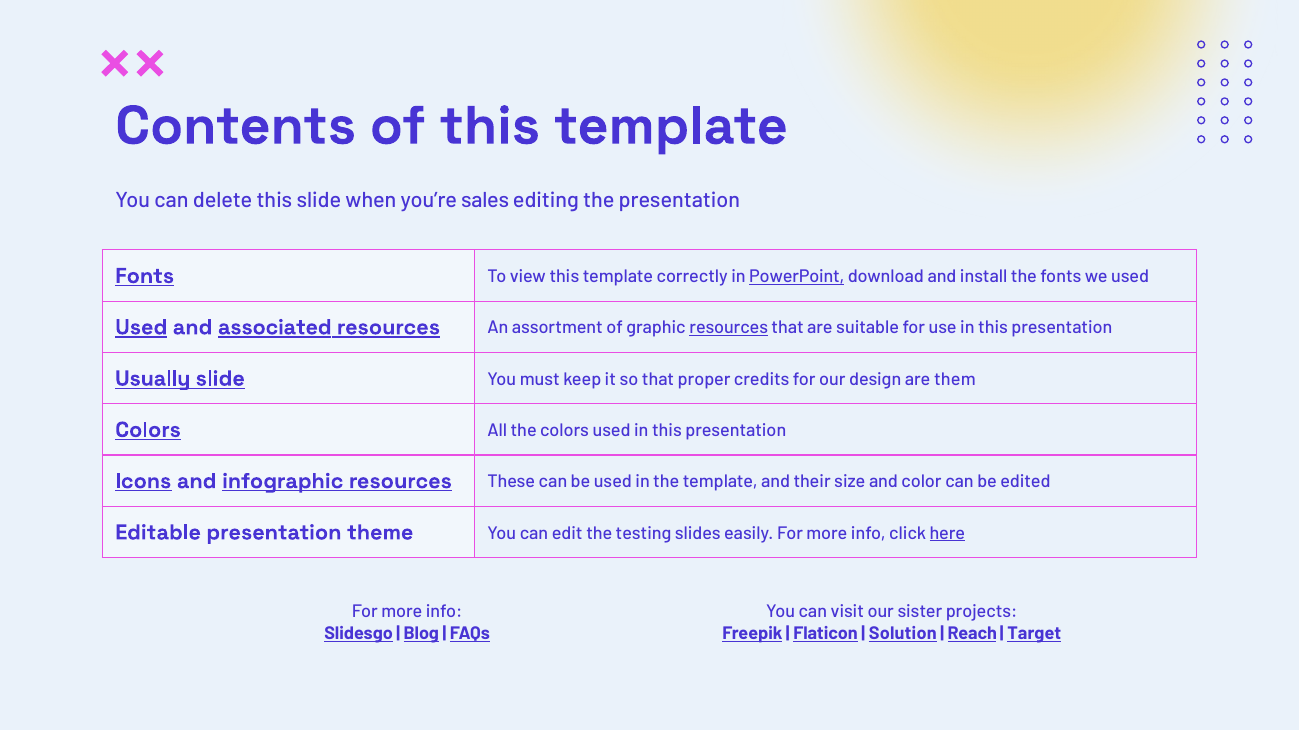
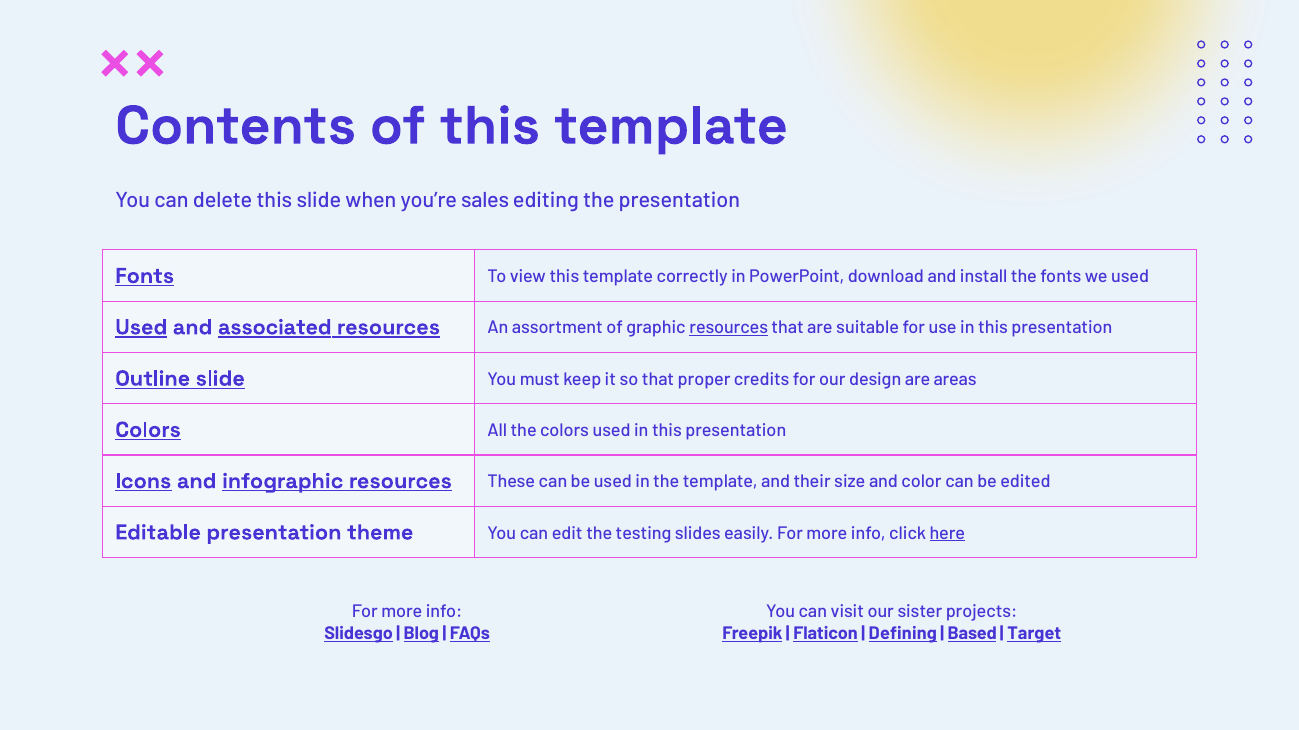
PowerPoint underline: present -> none (797, 277)
Usually: Usually -> Outline (153, 379)
them: them -> areas (955, 380)
Solution: Solution -> Defining (903, 634)
Reach: Reach -> Based (972, 634)
